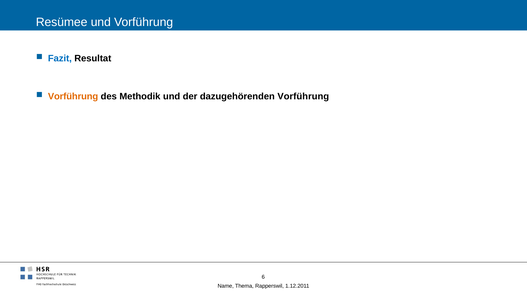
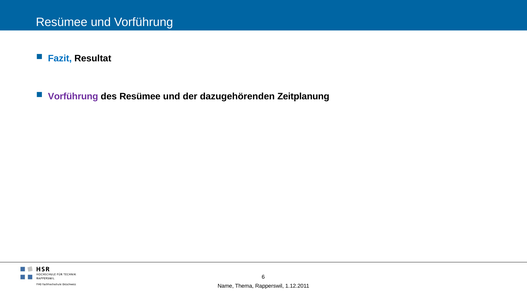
Vorführung colour: orange -> purple (73, 96)
des Methodik: Methodik -> Resümee (140, 96)
dazugehörenden Vorführung: Vorführung -> Zeitplanung (303, 96)
